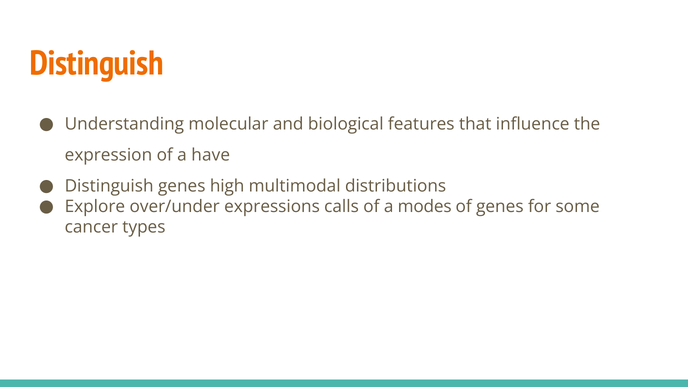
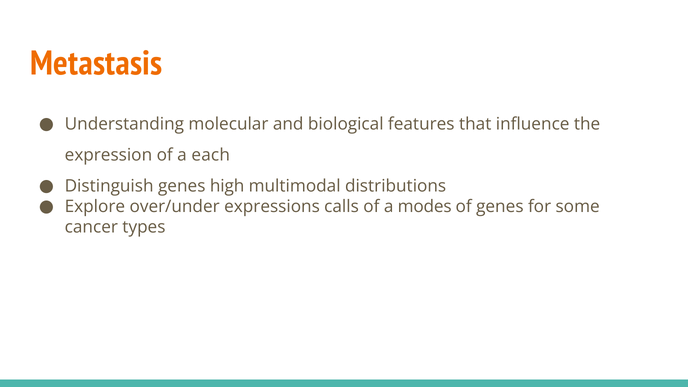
Distinguish: Distinguish -> Metastasis (96, 63)
have: have -> each (211, 155)
